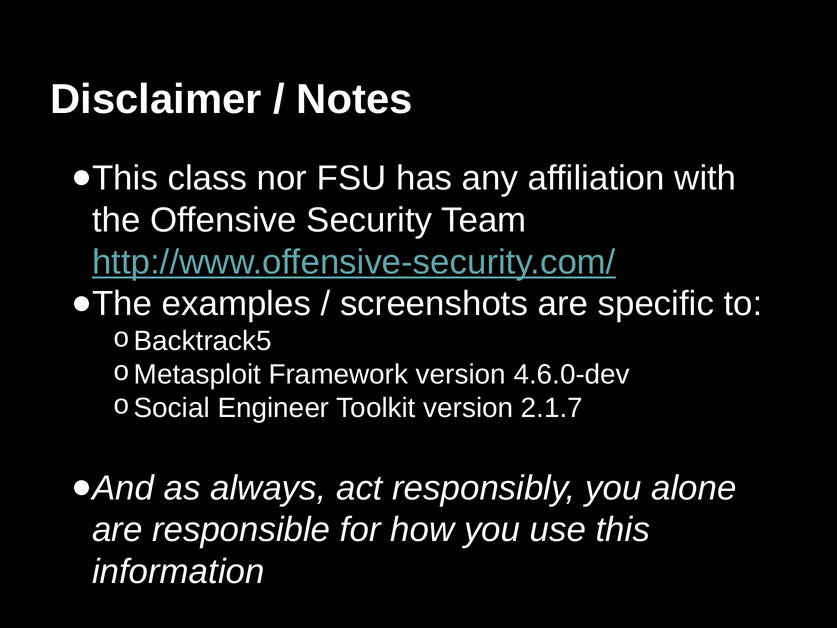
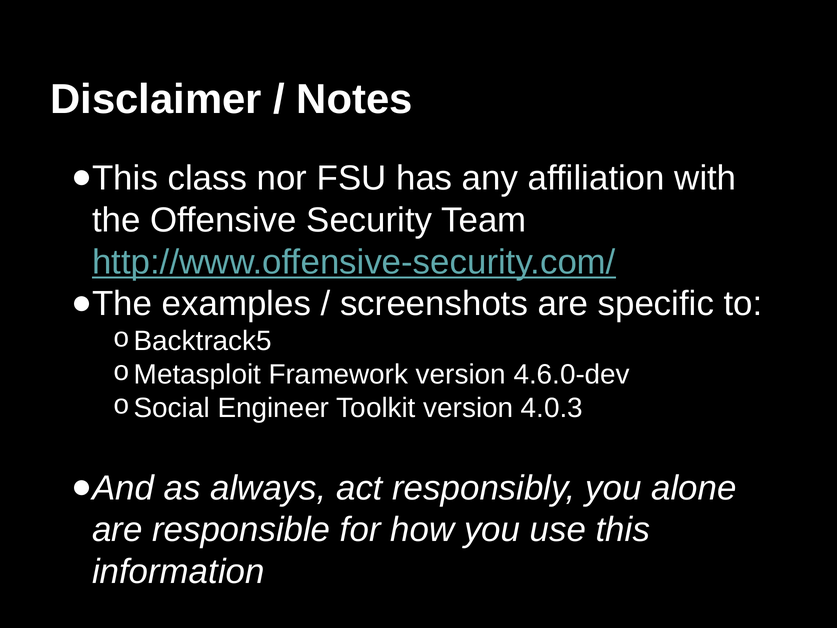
2.1.7: 2.1.7 -> 4.0.3 (552, 408)
